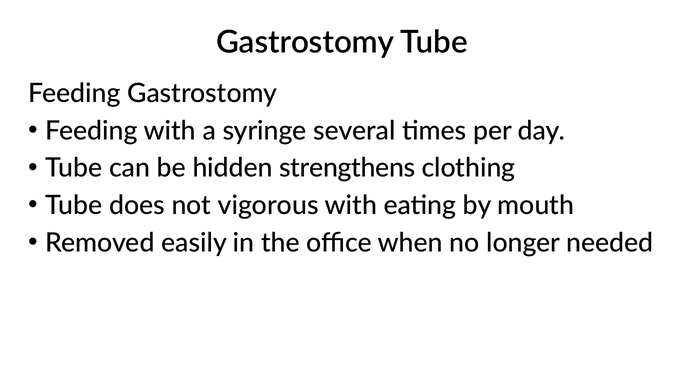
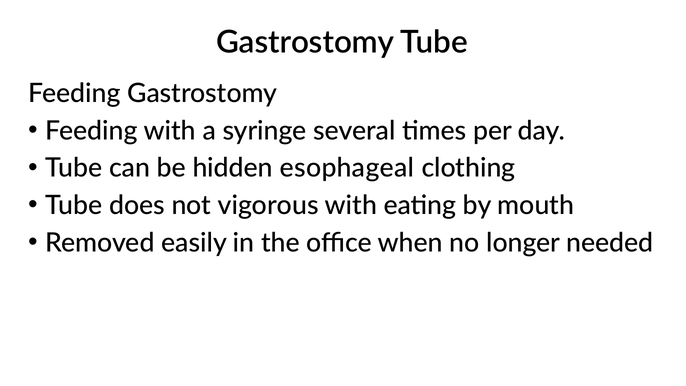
strengthens: strengthens -> esophageal (347, 168)
